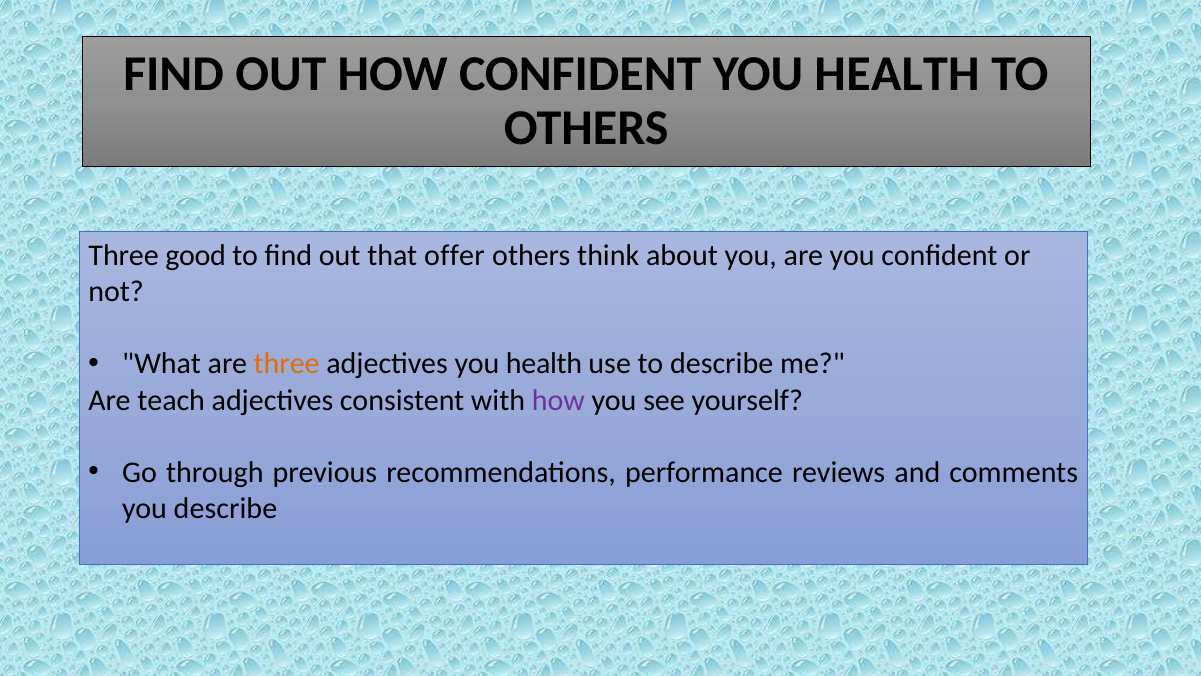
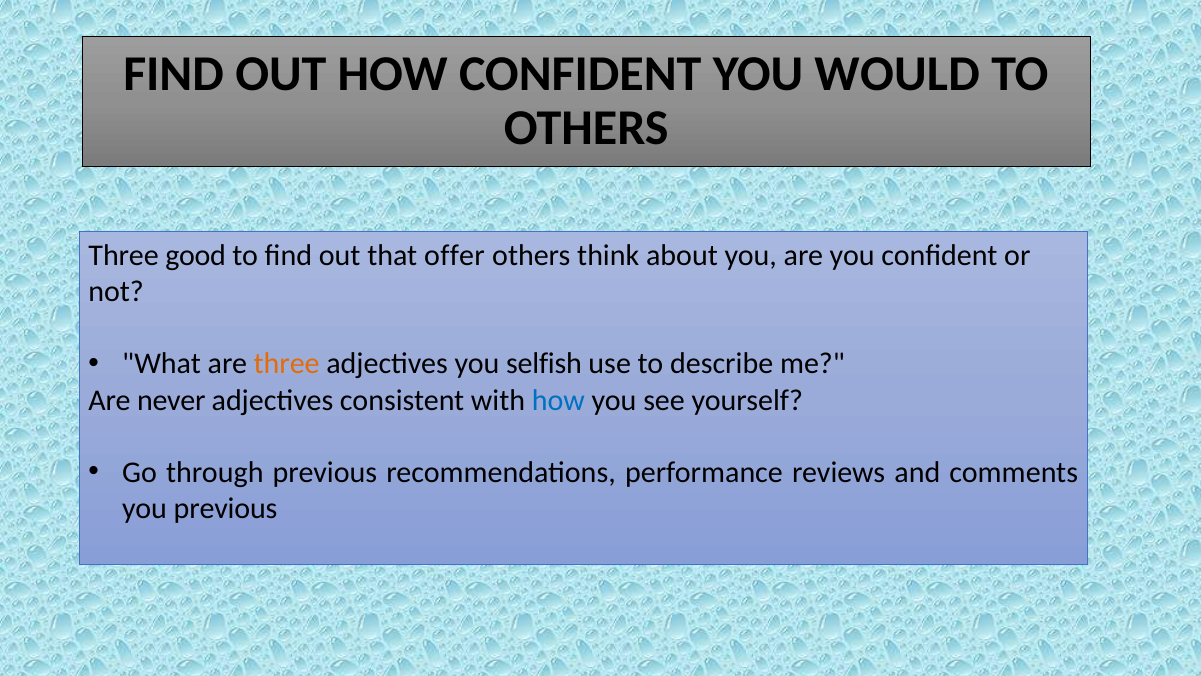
CONFIDENT YOU HEALTH: HEALTH -> WOULD (897, 74)
adjectives you health: health -> selfish (544, 364)
teach: teach -> never (171, 400)
how colour: purple -> blue (558, 400)
you describe: describe -> previous (226, 508)
